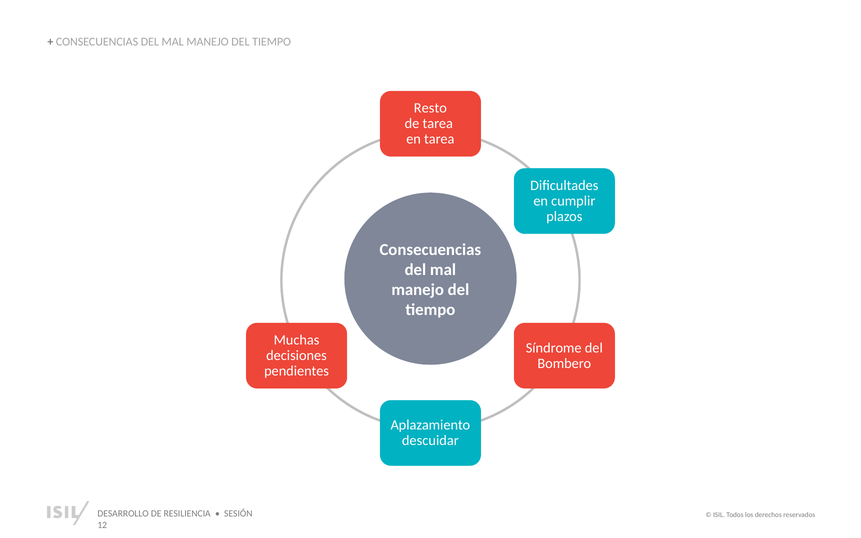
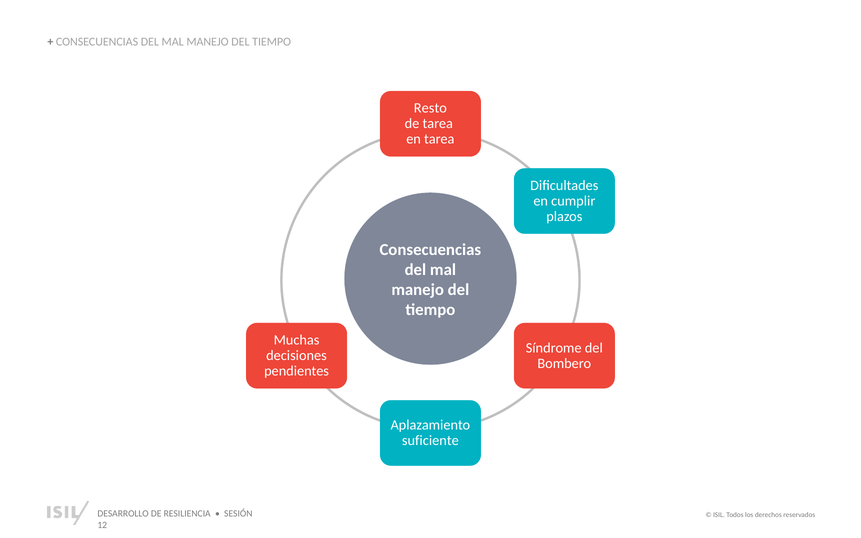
descuidar: descuidar -> suficiente (430, 441)
